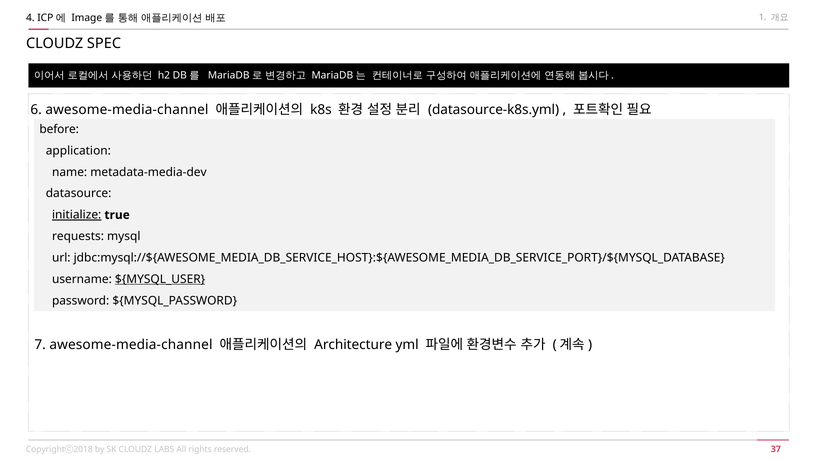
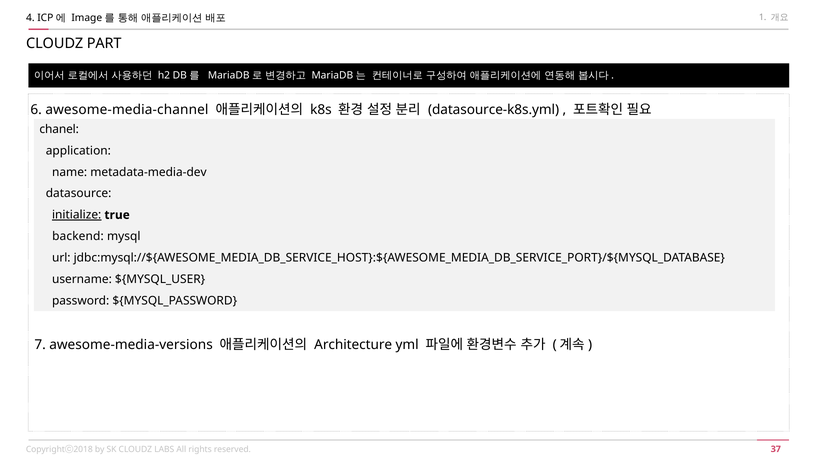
SPEC: SPEC -> PART (104, 43)
before: before -> chanel (59, 129)
requests: requests -> backend (78, 236)
${MYSQL_USER underline: present -> none (160, 279)
7 awesome-media-channel: awesome-media-channel -> awesome-media-versions (131, 344)
